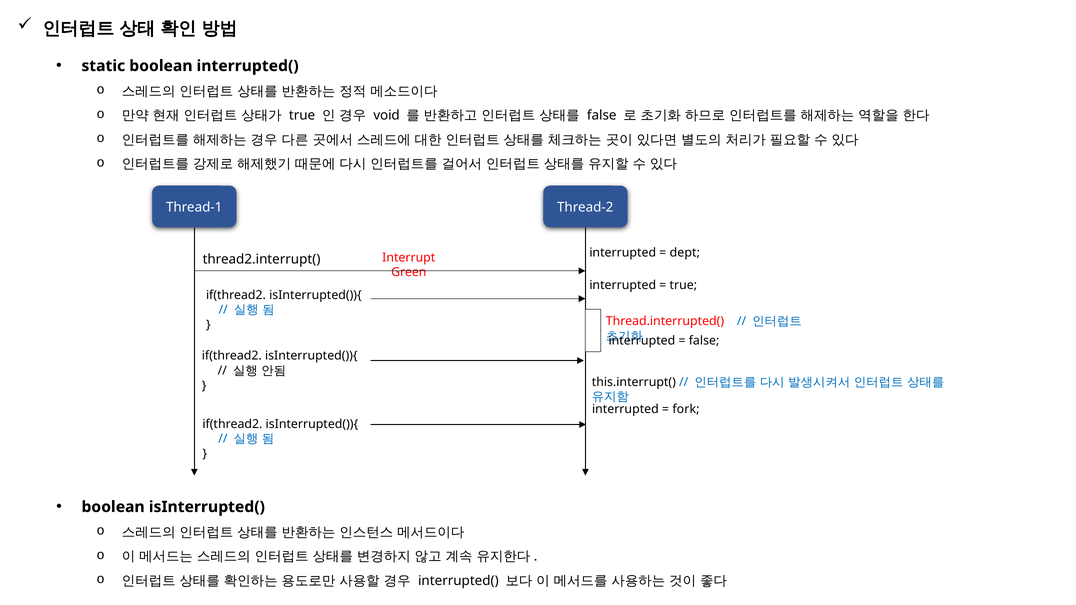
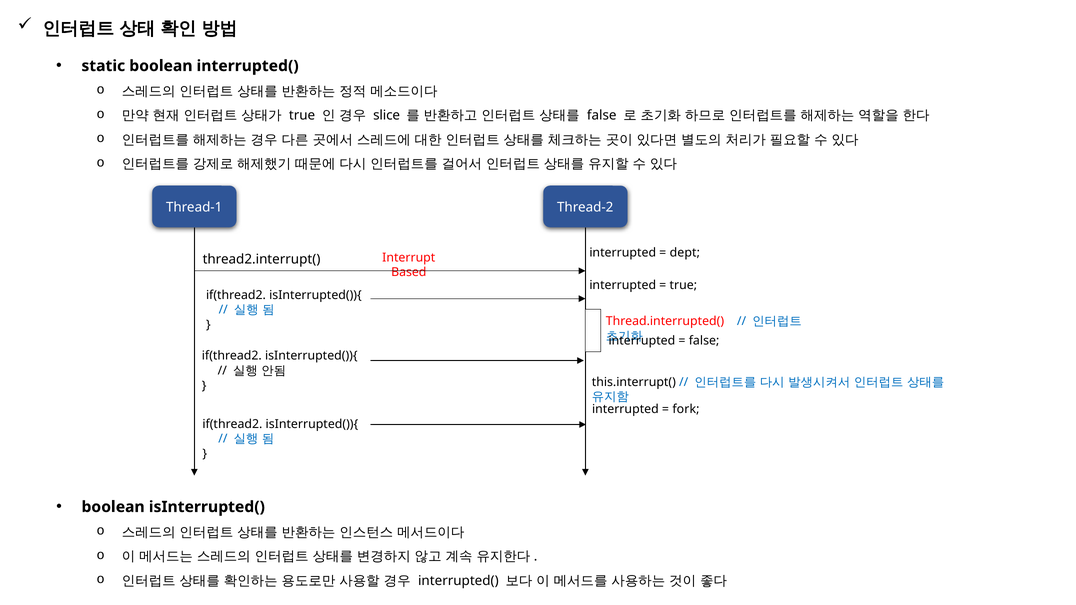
void: void -> slice (387, 116)
Green: Green -> Based (409, 273)
